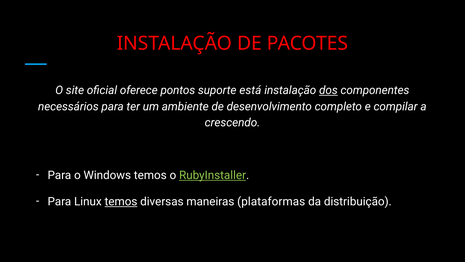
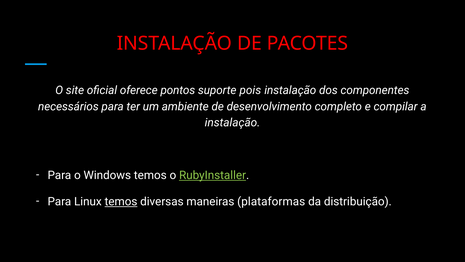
está: está -> pois (250, 90)
dos underline: present -> none (328, 90)
crescendo: crescendo -> instalação (232, 122)
